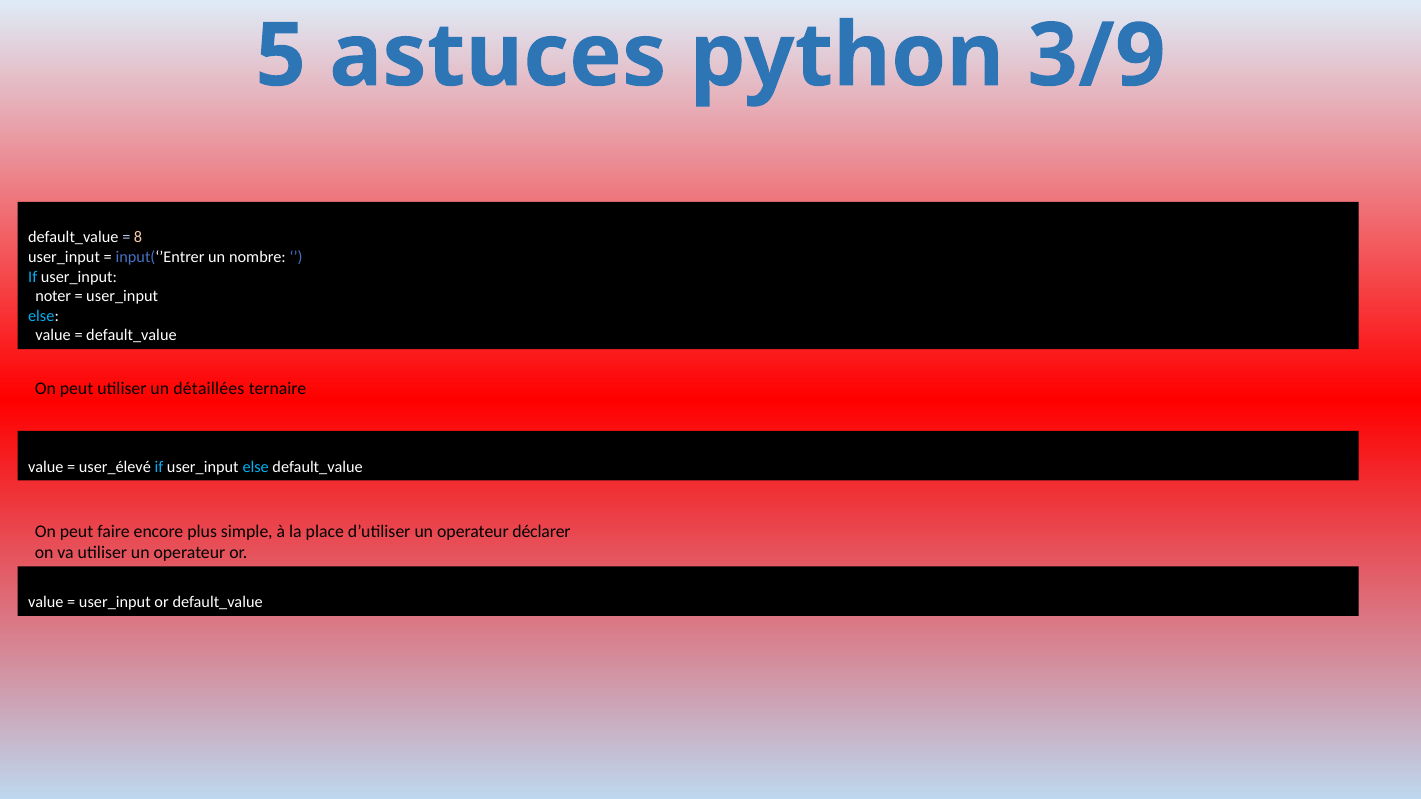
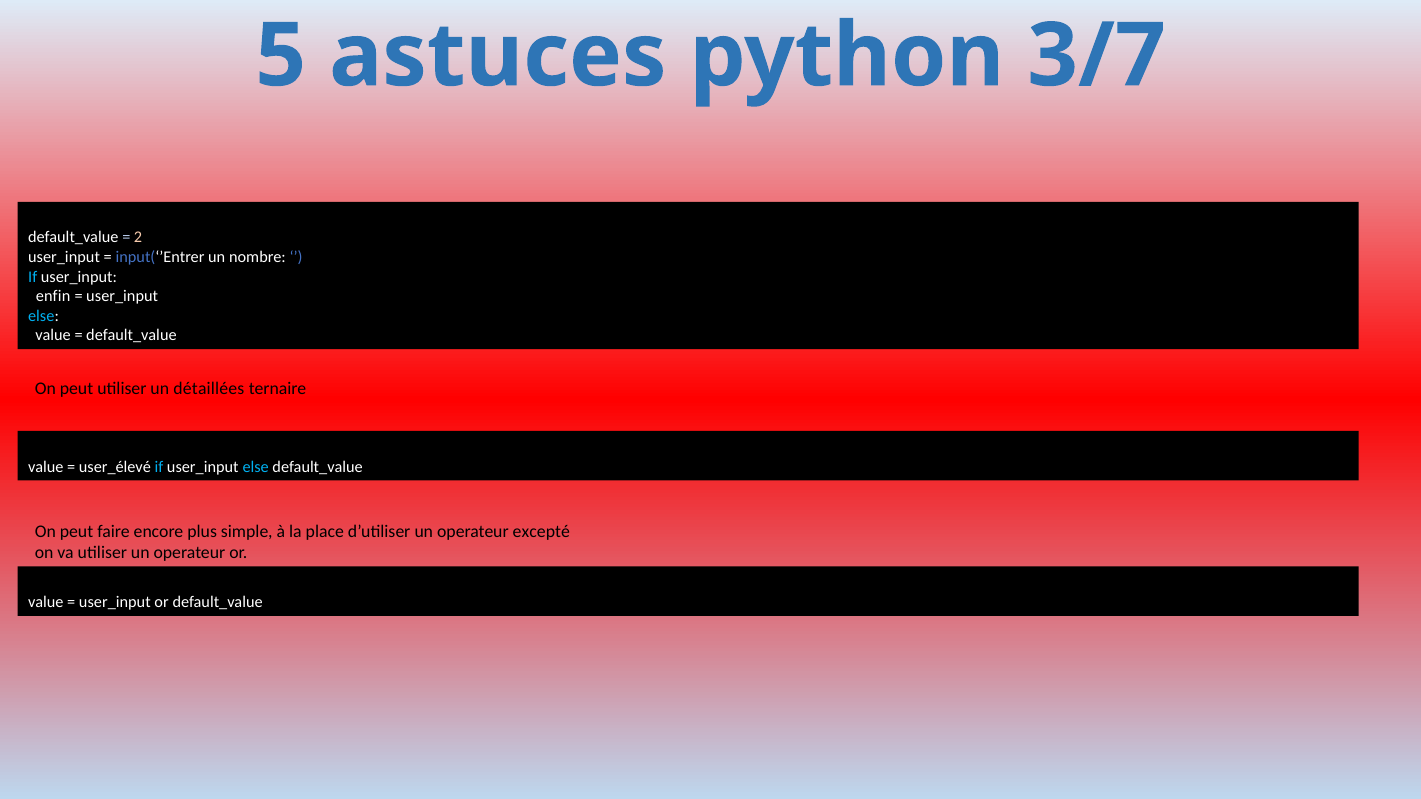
3/9: 3/9 -> 3/7 (1097, 56)
8: 8 -> 2 (138, 238)
noter: noter -> enfin (53, 296)
déclarer: déclarer -> excepté (541, 532)
